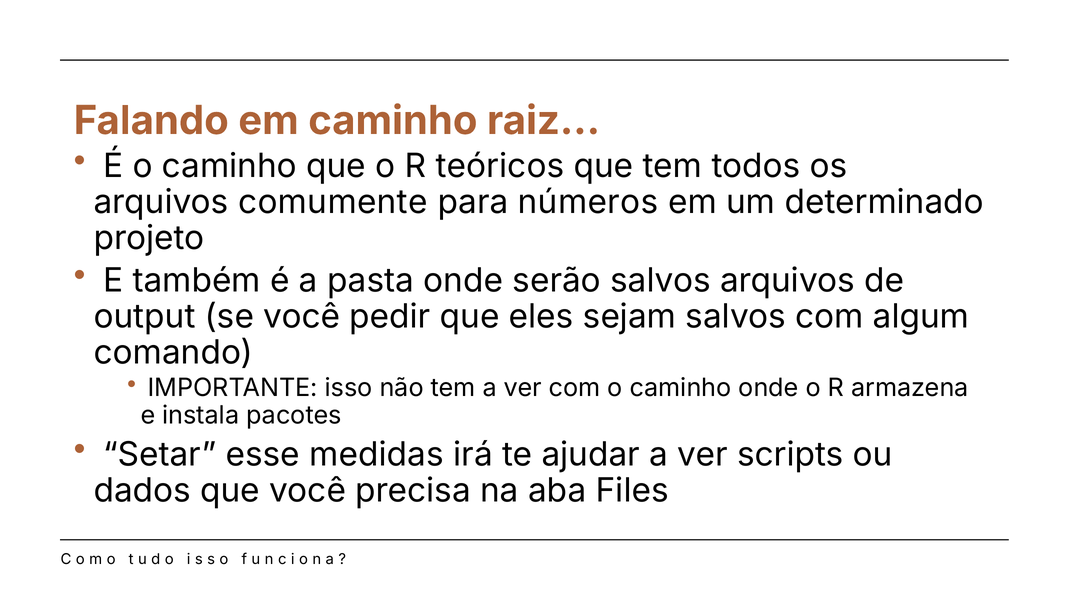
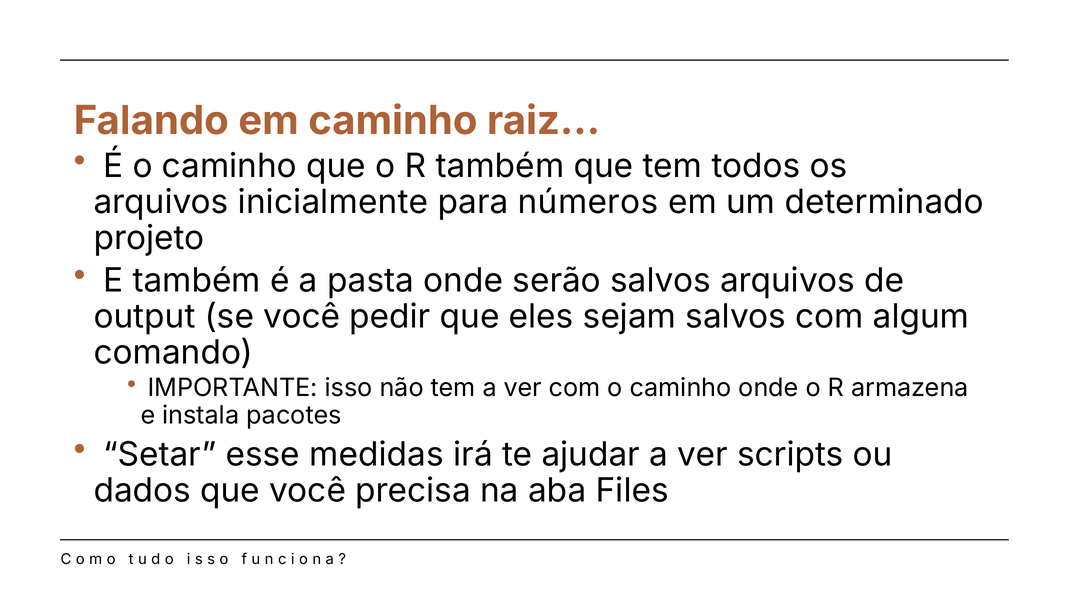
R teóricos: teóricos -> também (500, 166)
comumente: comumente -> inicialmente (333, 202)
